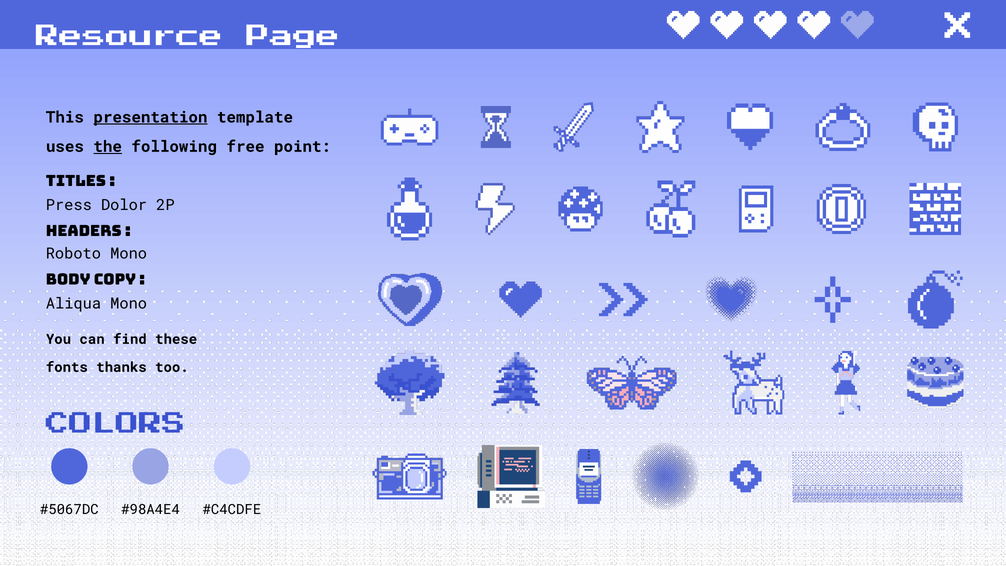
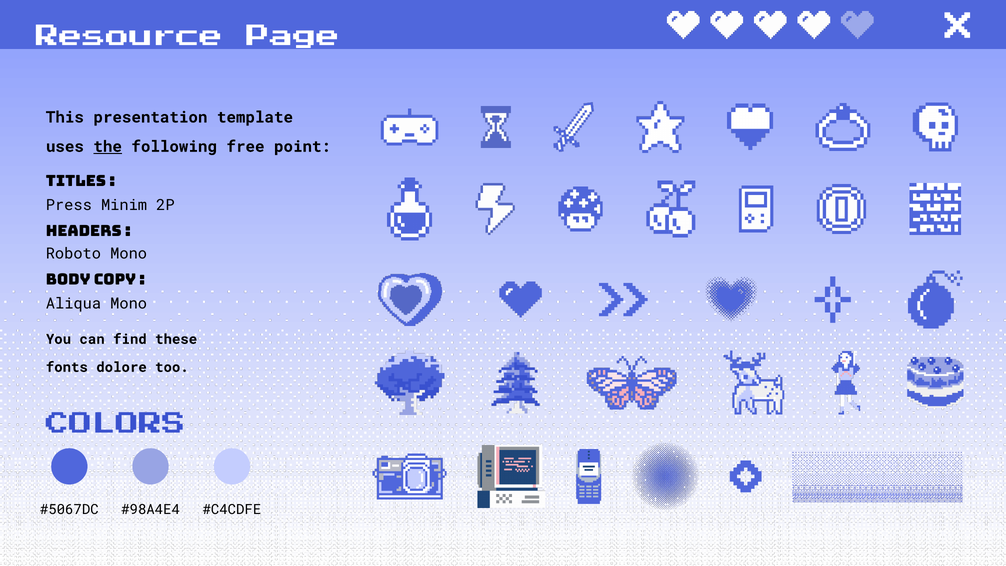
presentation underline: present -> none (150, 117)
Dolor: Dolor -> Minim (124, 205)
thanks: thanks -> dolore (121, 367)
